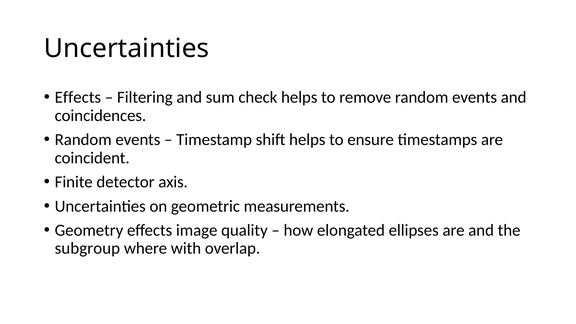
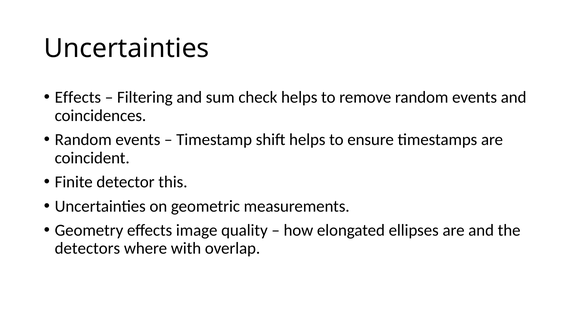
axis: axis -> this (173, 182)
subgroup: subgroup -> detectors (87, 248)
